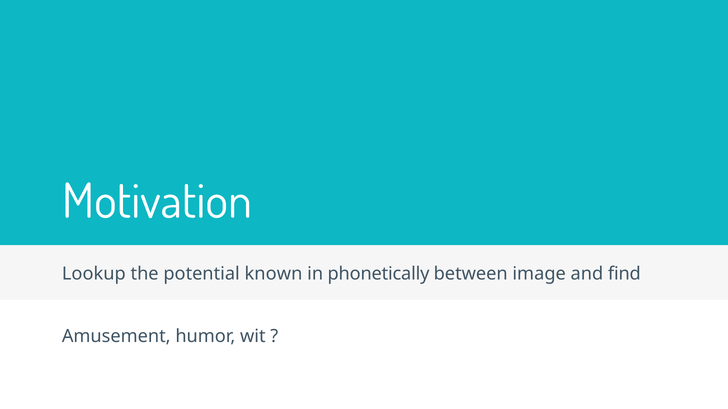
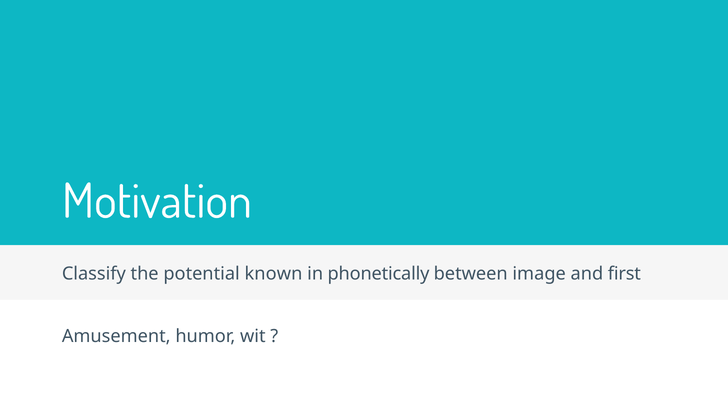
Lookup: Lookup -> Classify (94, 274)
find: find -> first (624, 274)
